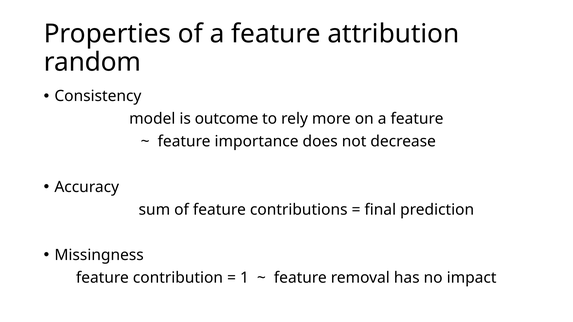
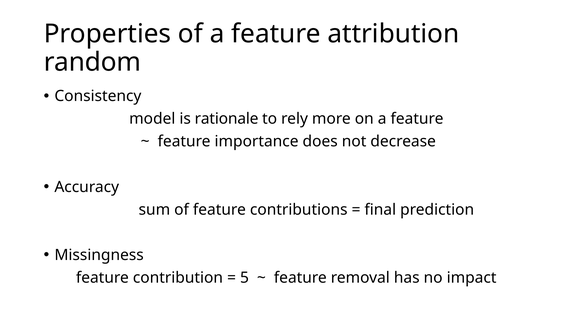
outcome: outcome -> rationale (227, 119)
1: 1 -> 5 (244, 278)
